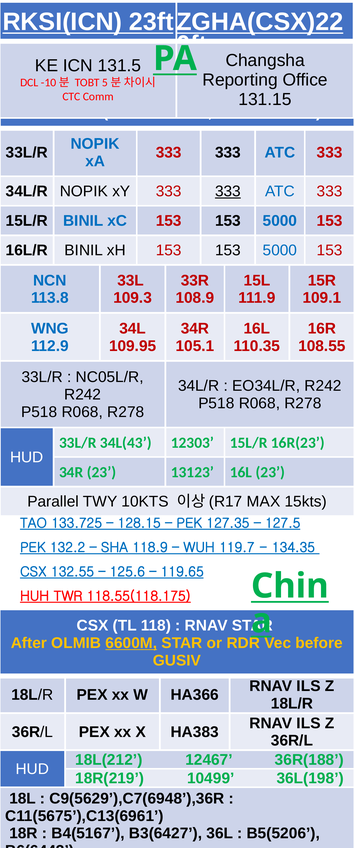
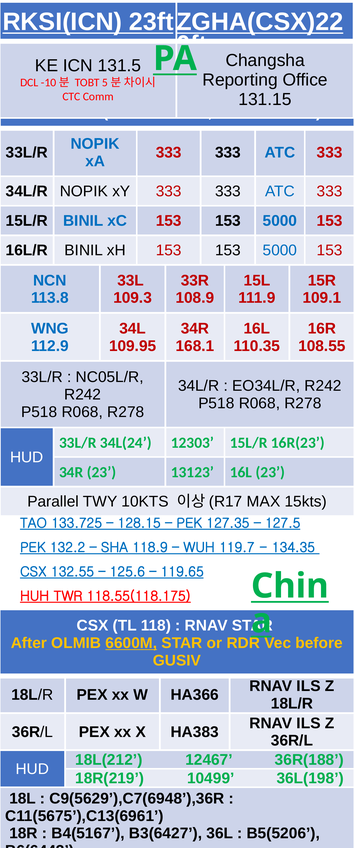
333 underline: present -> none (228, 191)
105.1: 105.1 -> 168.1 (195, 346)
34L(43: 34L(43 -> 34L(24 (126, 442)
